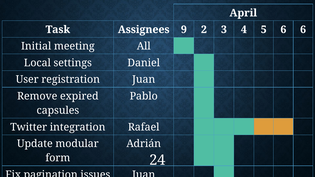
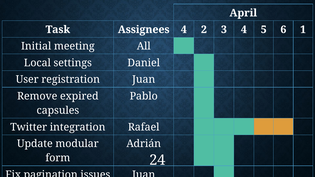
Assignees 9: 9 -> 4 (184, 30)
6 6: 6 -> 1 (303, 30)
